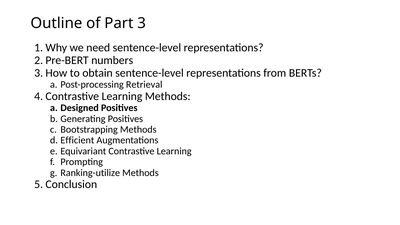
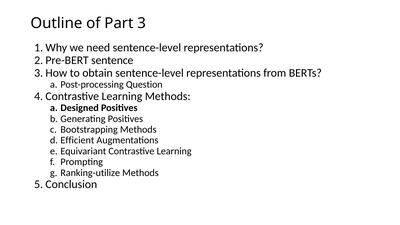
numbers: numbers -> sentence (112, 60)
Retrieval: Retrieval -> Question (144, 85)
